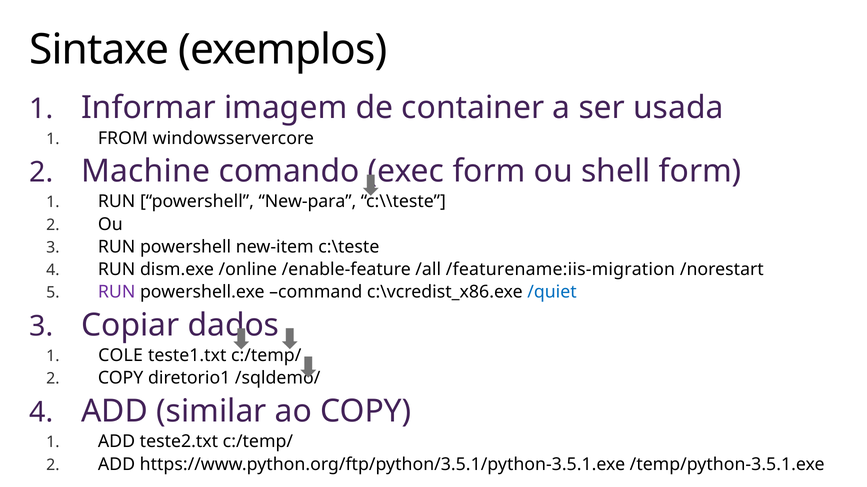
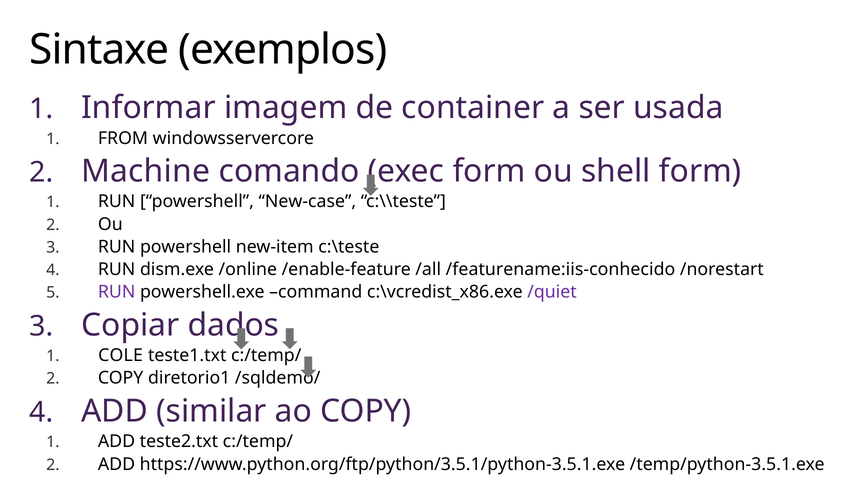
New-para: New-para -> New-case (307, 202)
/featurename:iis-migration: /featurename:iis-migration -> /featurename:iis-conhecido (561, 270)
/quiet colour: blue -> purple (552, 292)
